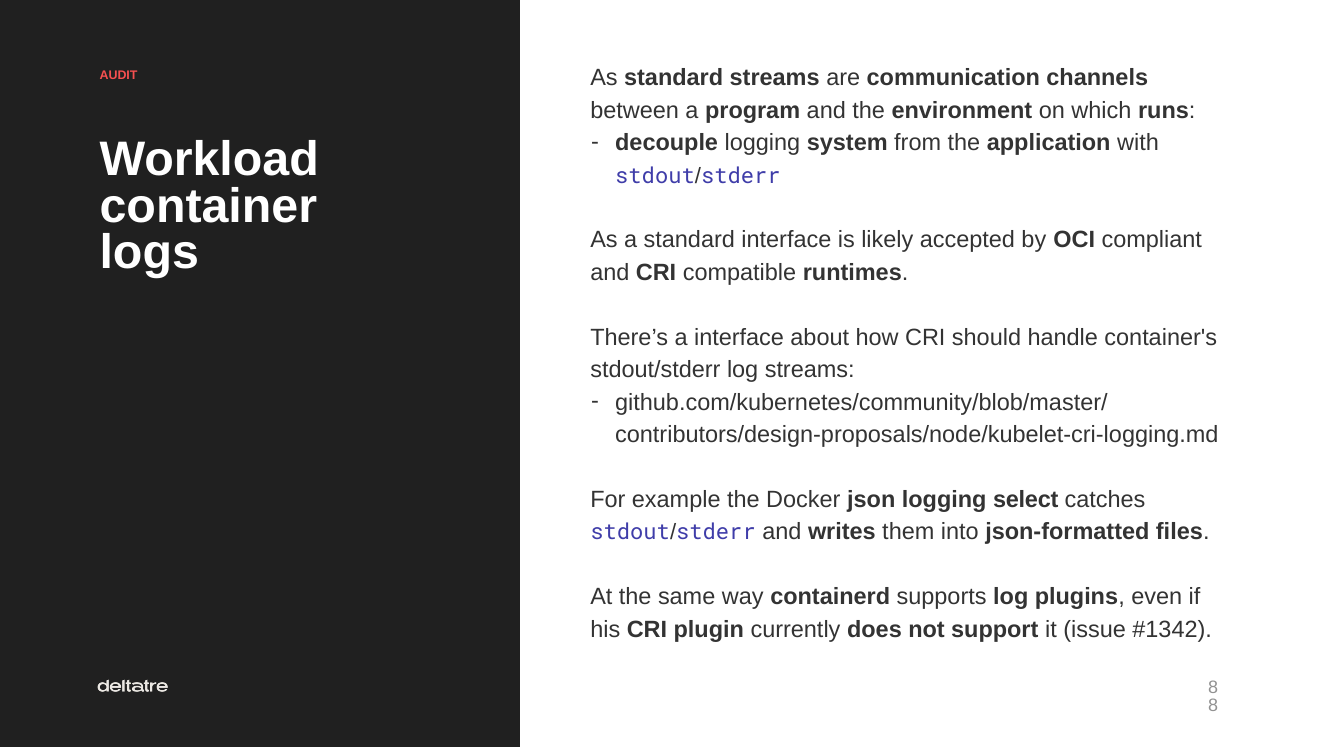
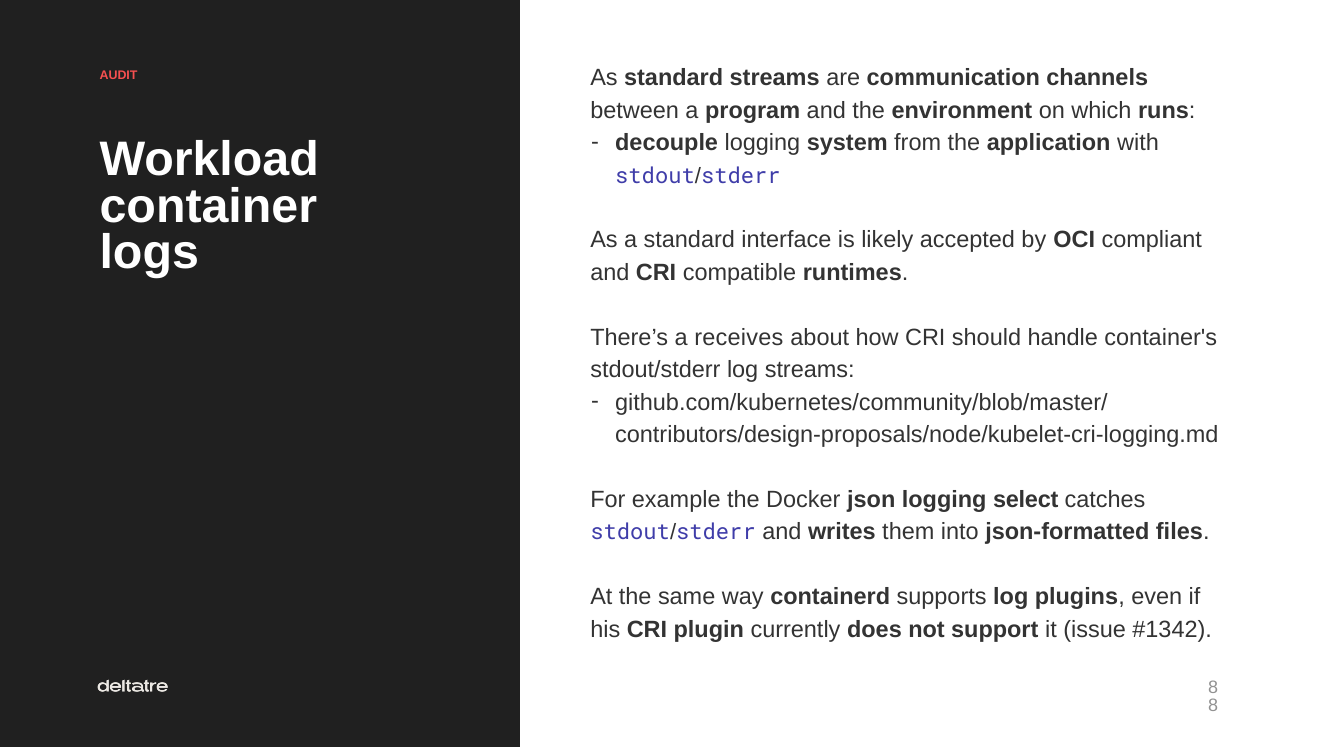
a interface: interface -> receives (739, 337)
